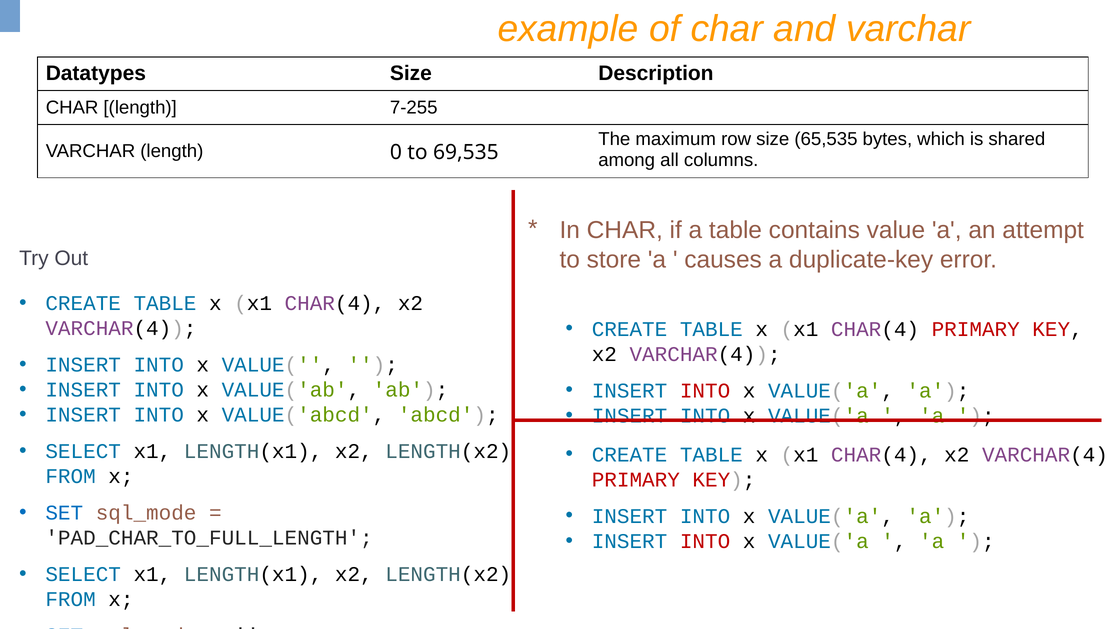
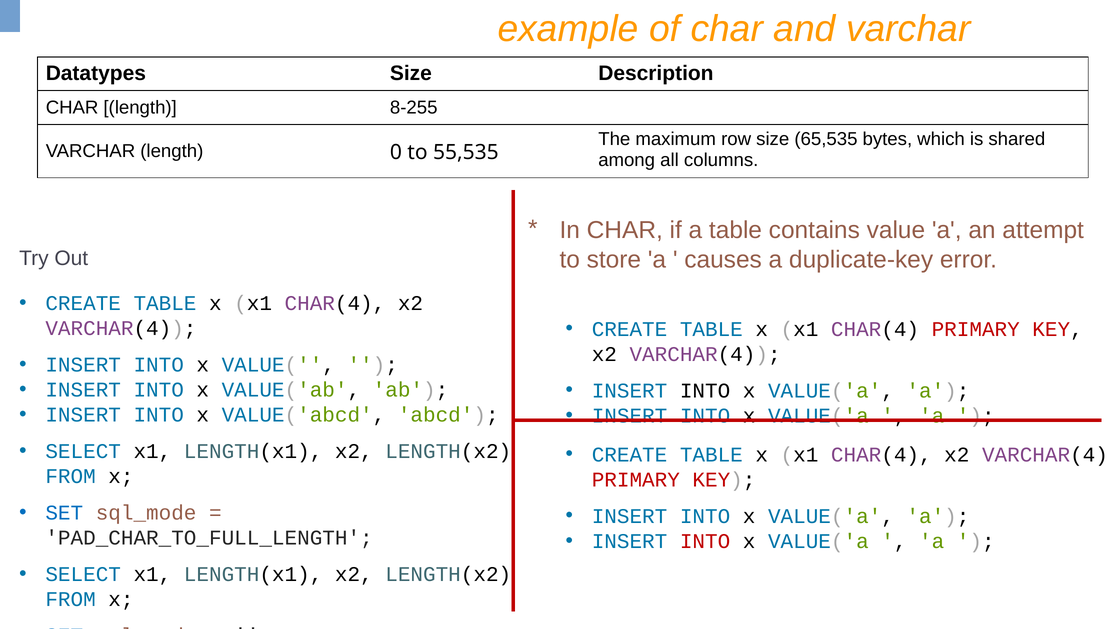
7-255: 7-255 -> 8-255 (414, 108)
69,535: 69,535 -> 55,535 (466, 152)
INTO colour: red -> black (705, 391)
